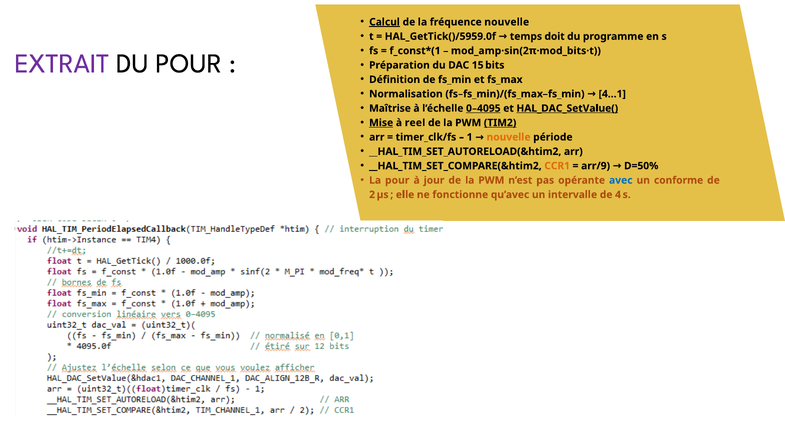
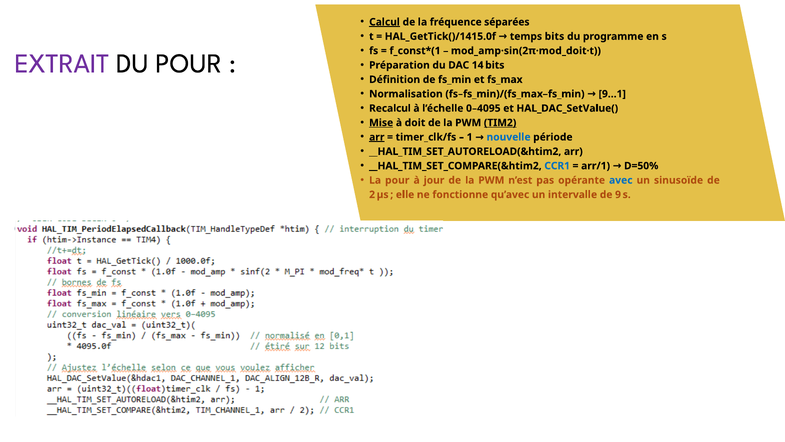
fréquence nouvelle: nouvelle -> séparées (507, 22)
HAL_GetTick()/5959.0f: HAL_GetTick()/5959.0f -> HAL_GetTick()/1415.0f (440, 36)
temps doit: doit -> bits (554, 36)
mod_amp·sin(2π·mod_bits·t: mod_amp·sin(2π·mod_bits·t -> mod_amp·sin(2π·mod_doit·t (526, 51)
15: 15 -> 14 (478, 65)
4…1: 4…1 -> 9…1 (612, 94)
Maîtrise: Maîtrise -> Recalcul (390, 108)
0–4095 underline: present -> none (483, 108)
HAL_DAC_SetValue( underline: present -> none (567, 108)
reel: reel -> doit (415, 123)
arr underline: none -> present (377, 137)
nouvelle colour: orange -> blue (509, 137)
CCR1 colour: orange -> blue (557, 166)
arr/9: arr/9 -> arr/1 (596, 166)
conforme: conforme -> sinusoïde (679, 180)
4: 4 -> 9 (618, 194)
